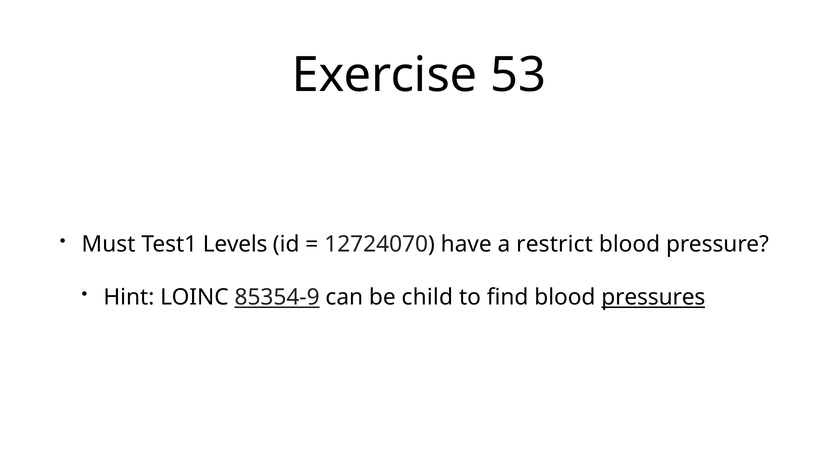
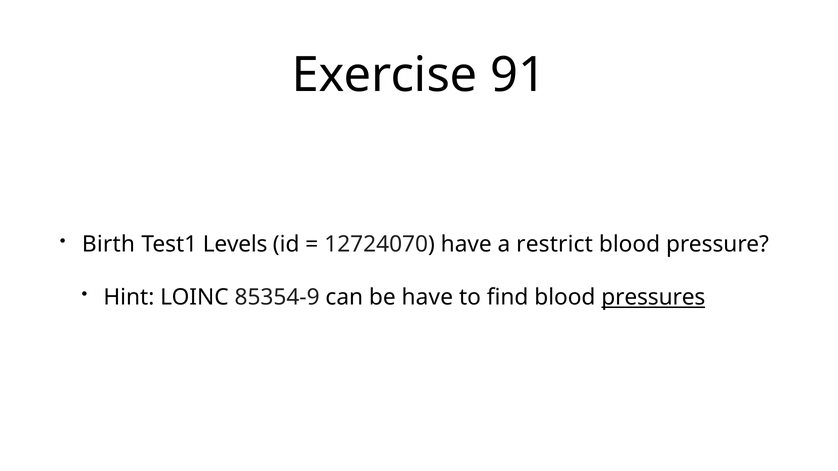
53: 53 -> 91 (518, 75)
Must: Must -> Birth (108, 245)
85354-9 underline: present -> none (277, 298)
be child: child -> have (427, 298)
